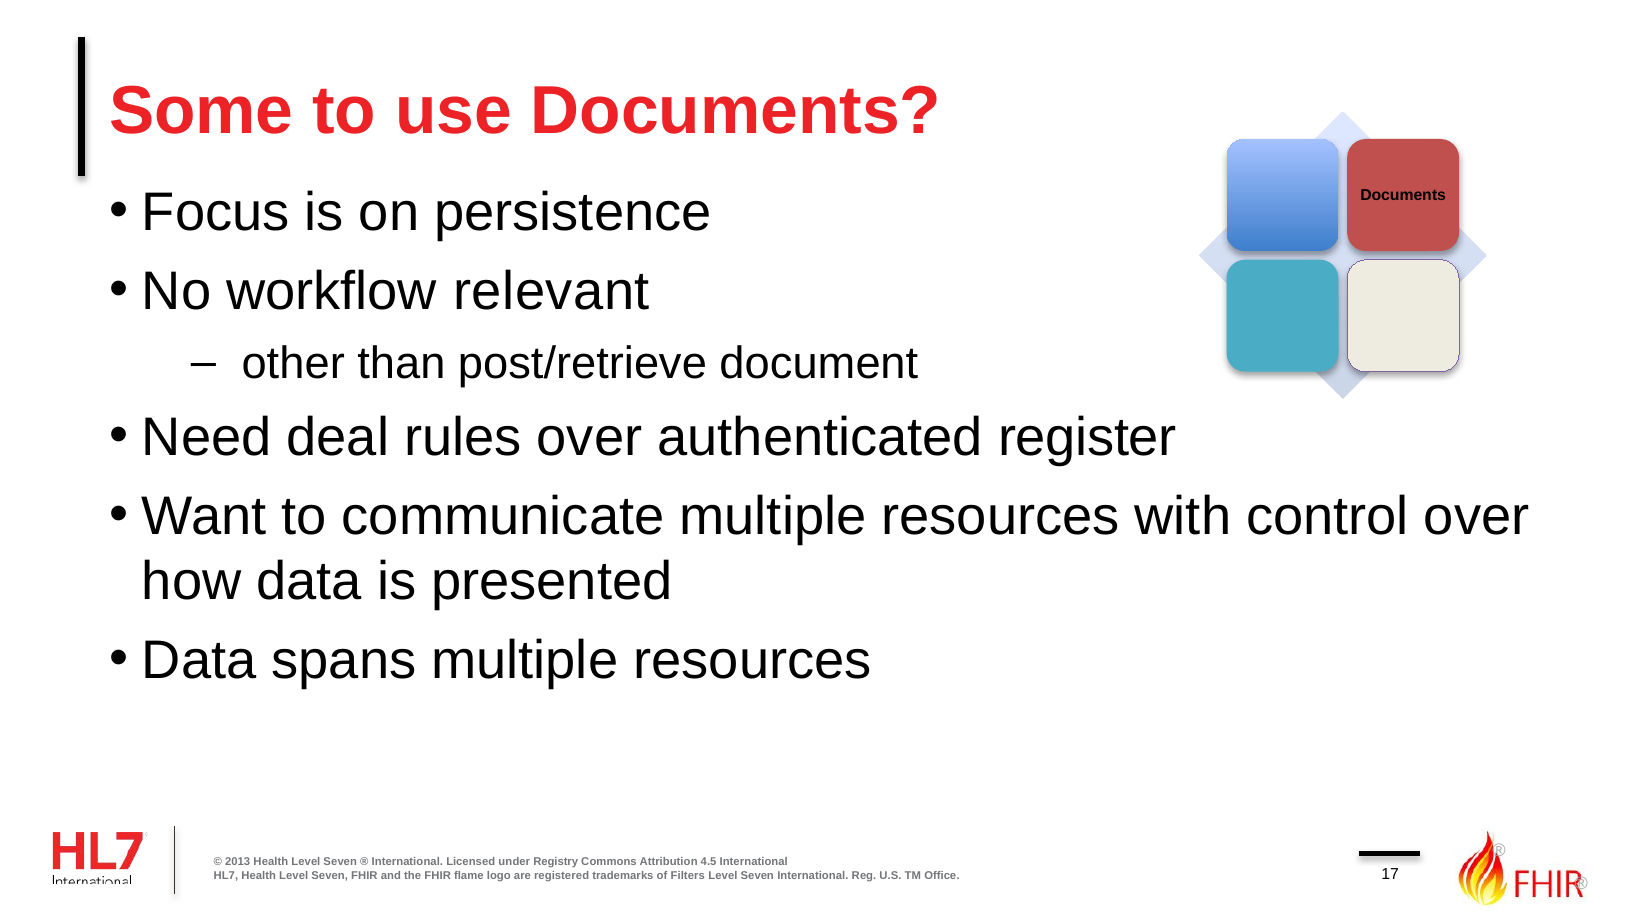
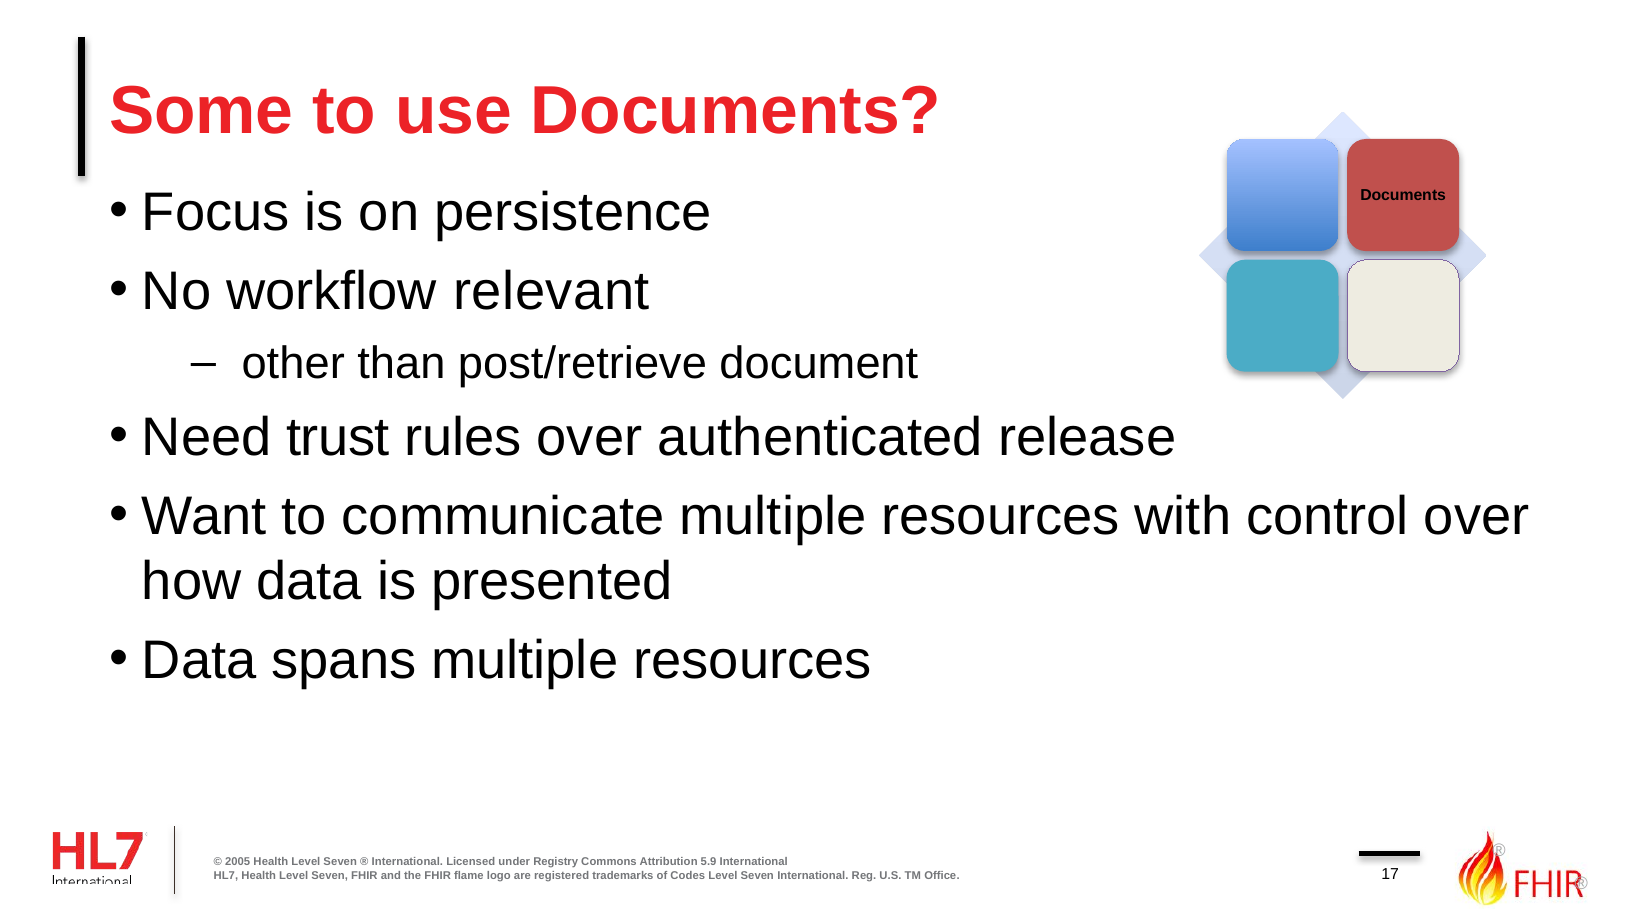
deal: deal -> trust (338, 438)
register: register -> release (1087, 438)
2013: 2013 -> 2005 (238, 862)
4.5: 4.5 -> 5.9 (709, 862)
Filters: Filters -> Codes (688, 876)
